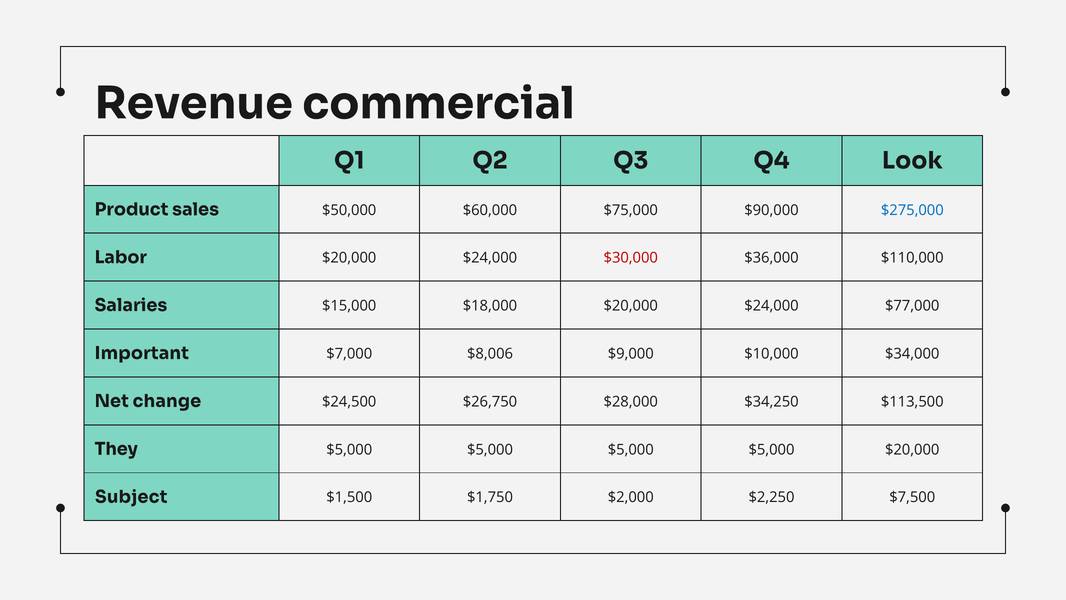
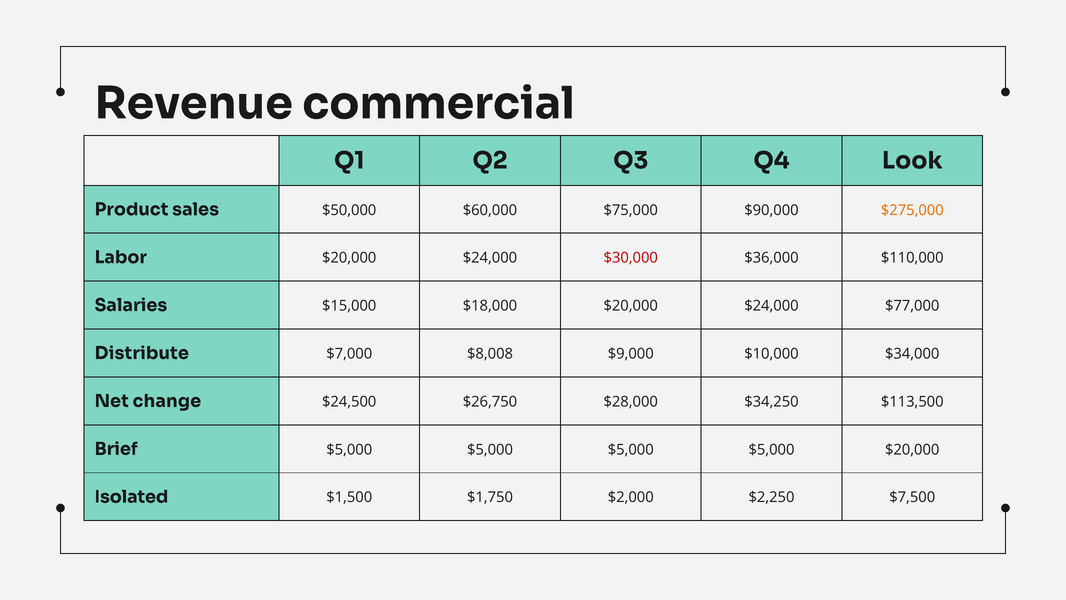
$275,000 colour: blue -> orange (912, 210)
Important: Important -> Distribute (142, 353)
$8,006: $8,006 -> $8,008 (490, 354)
They: They -> Brief (116, 449)
Subject: Subject -> Isolated (131, 497)
